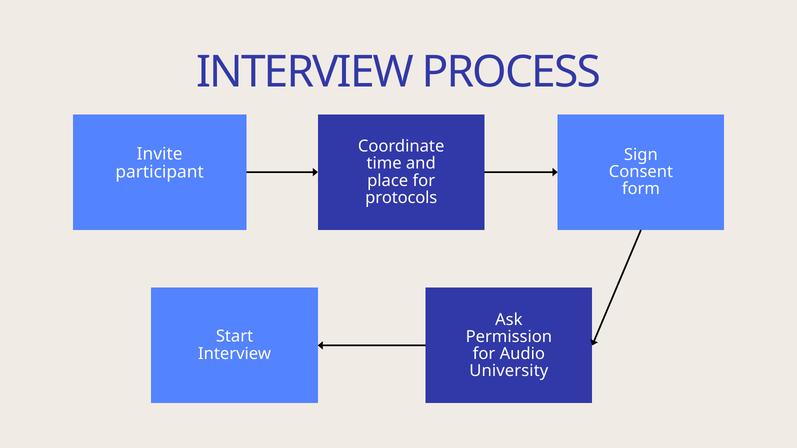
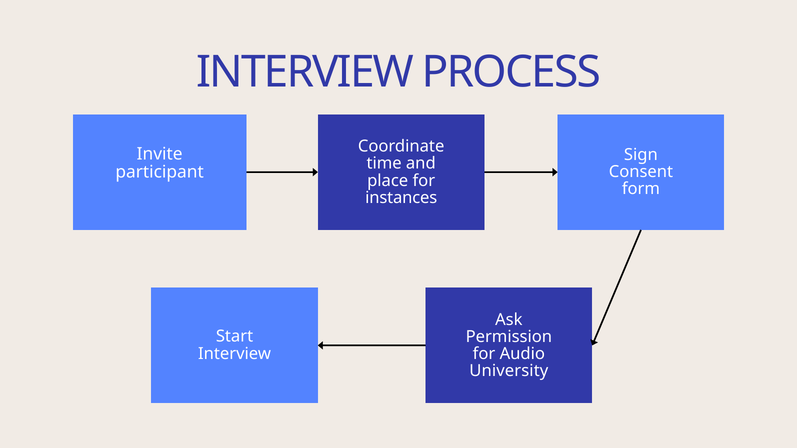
protocols: protocols -> instances (401, 198)
